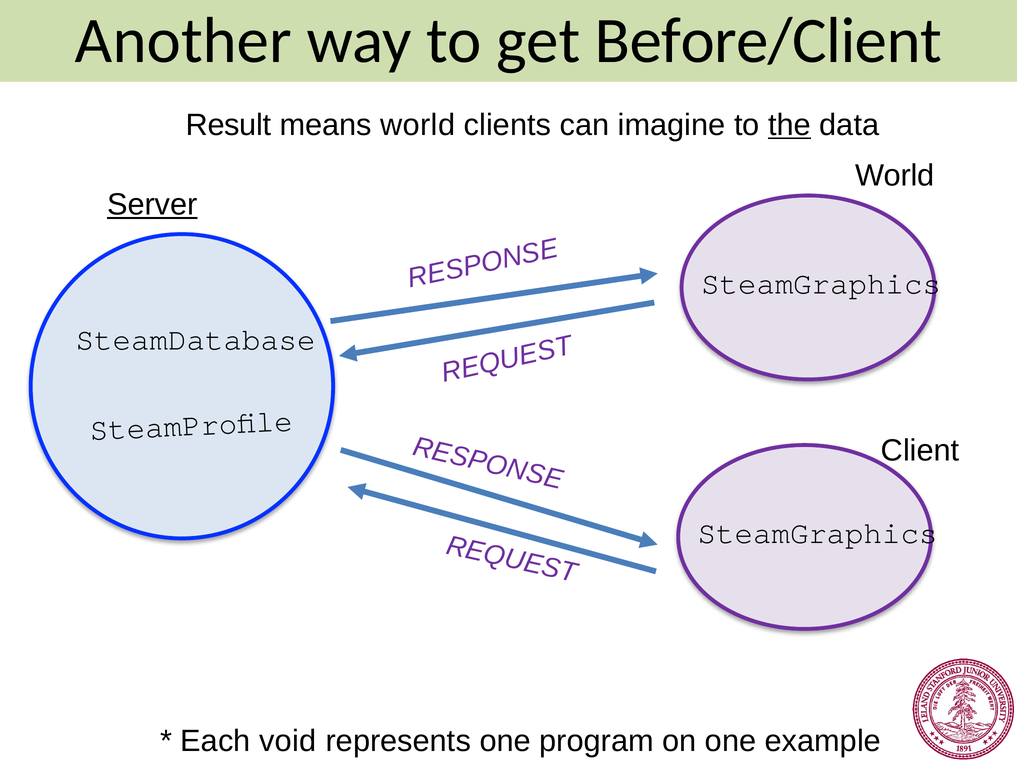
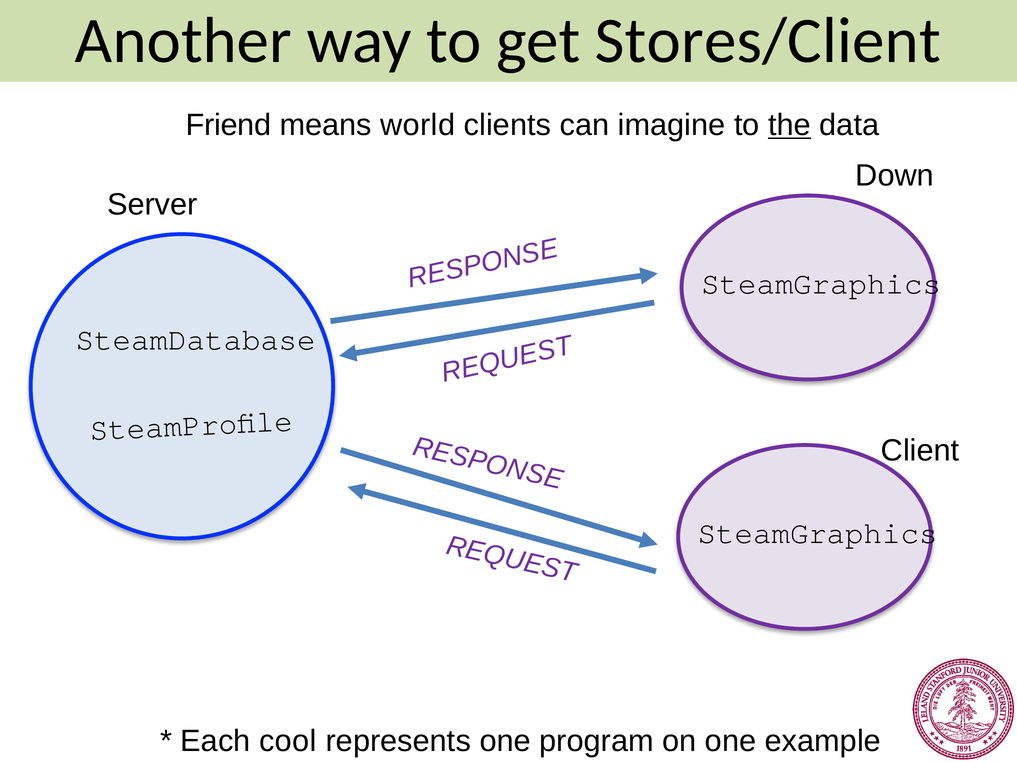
Before/Client: Before/Client -> Stores/Client (768, 41)
Result: Result -> Friend (228, 125)
World: World -> Down (895, 176)
Server underline: present -> none (152, 205)
void: void -> cool (288, 741)
